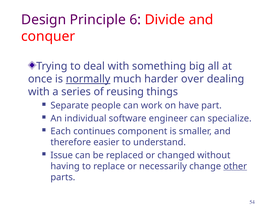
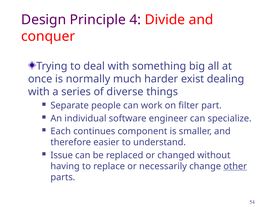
6: 6 -> 4 (135, 20)
normally underline: present -> none (88, 79)
over: over -> exist (193, 79)
reusing: reusing -> diverse (125, 92)
have: have -> filter (189, 106)
